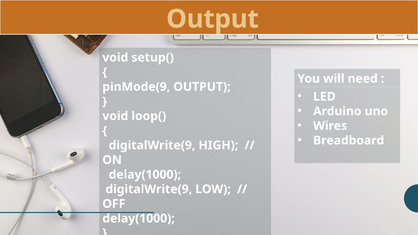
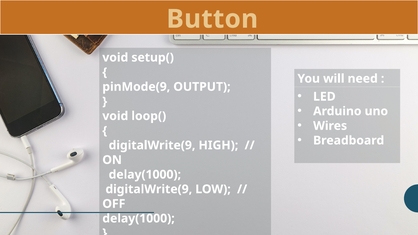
Output: Output -> Button (212, 19)
